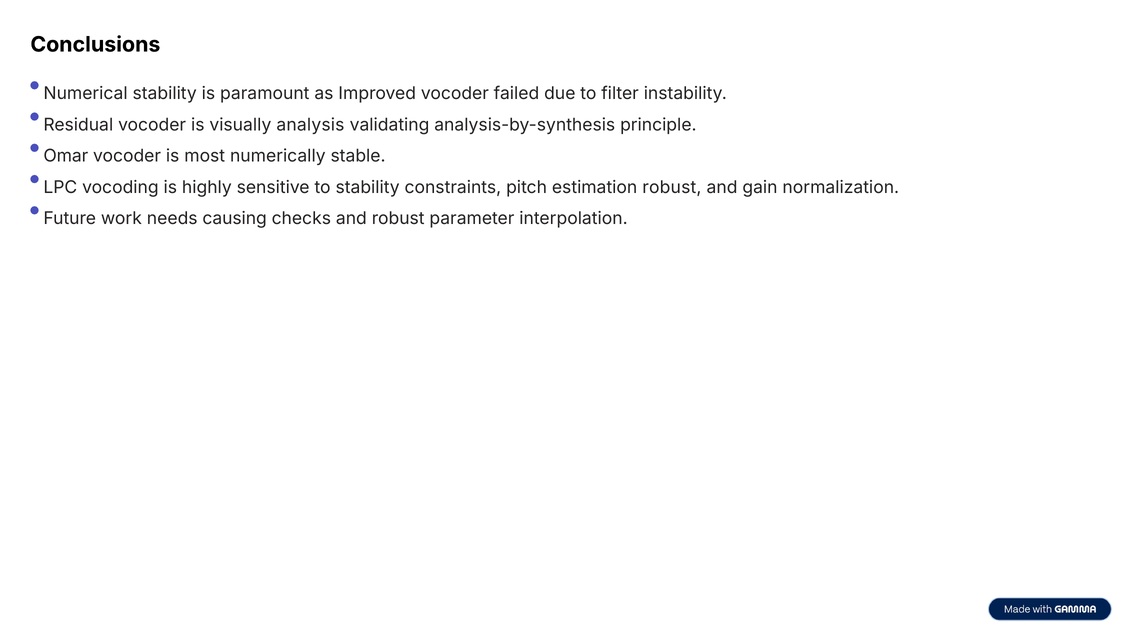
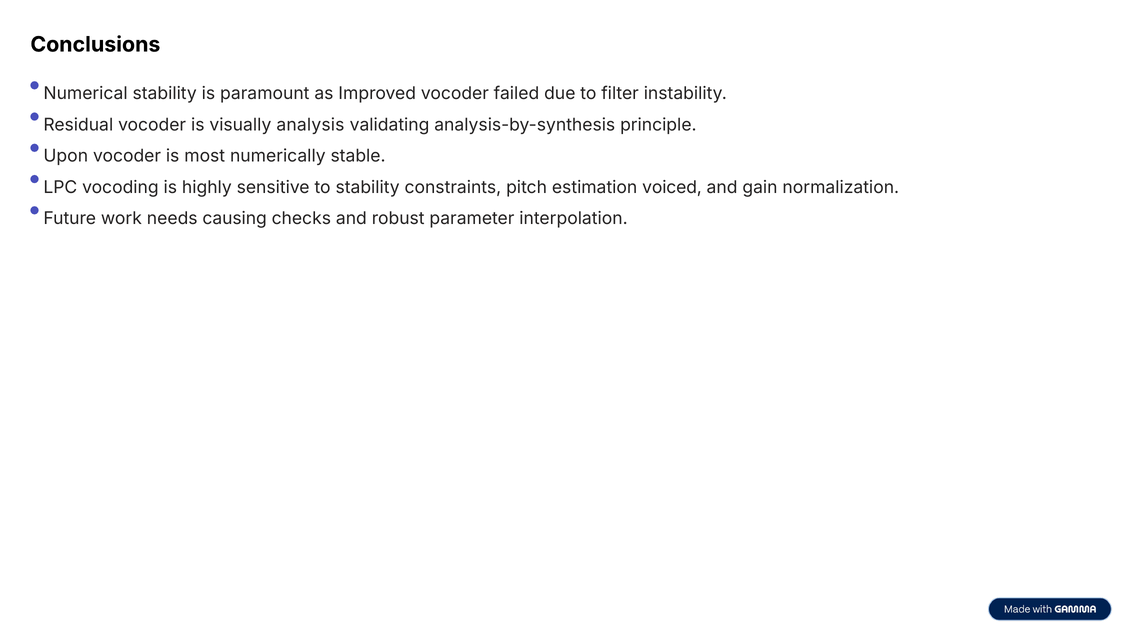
Omar: Omar -> Upon (66, 156)
estimation robust: robust -> voiced (672, 187)
